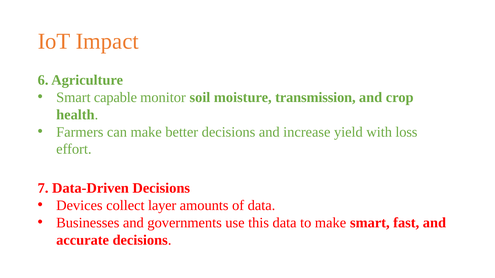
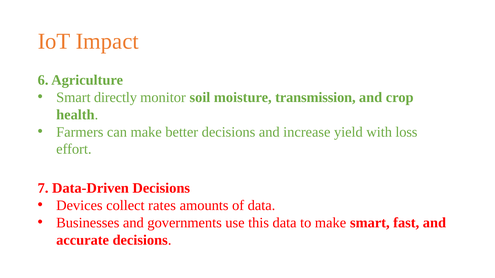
capable: capable -> directly (115, 97)
layer: layer -> rates (162, 206)
